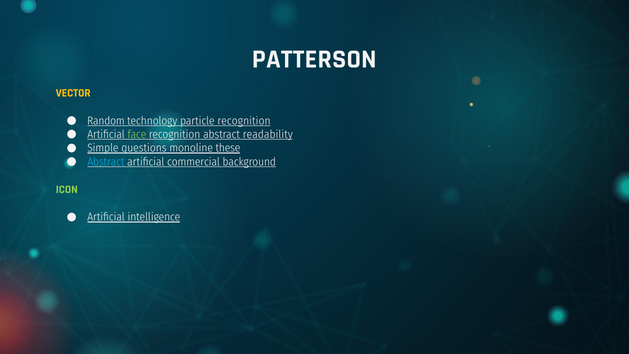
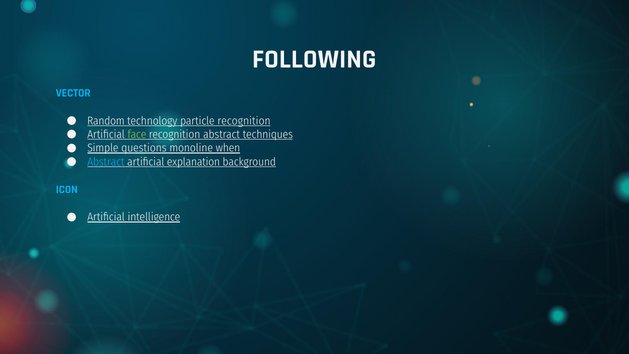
PATTERSON: PATTERSON -> FOLLOWING (314, 59)
VECTOR colour: yellow -> light blue (73, 93)
readability: readability -> techniques (268, 134)
these: these -> when (228, 148)
commercial: commercial -> explanation (194, 162)
ICON colour: light green -> light blue (67, 189)
